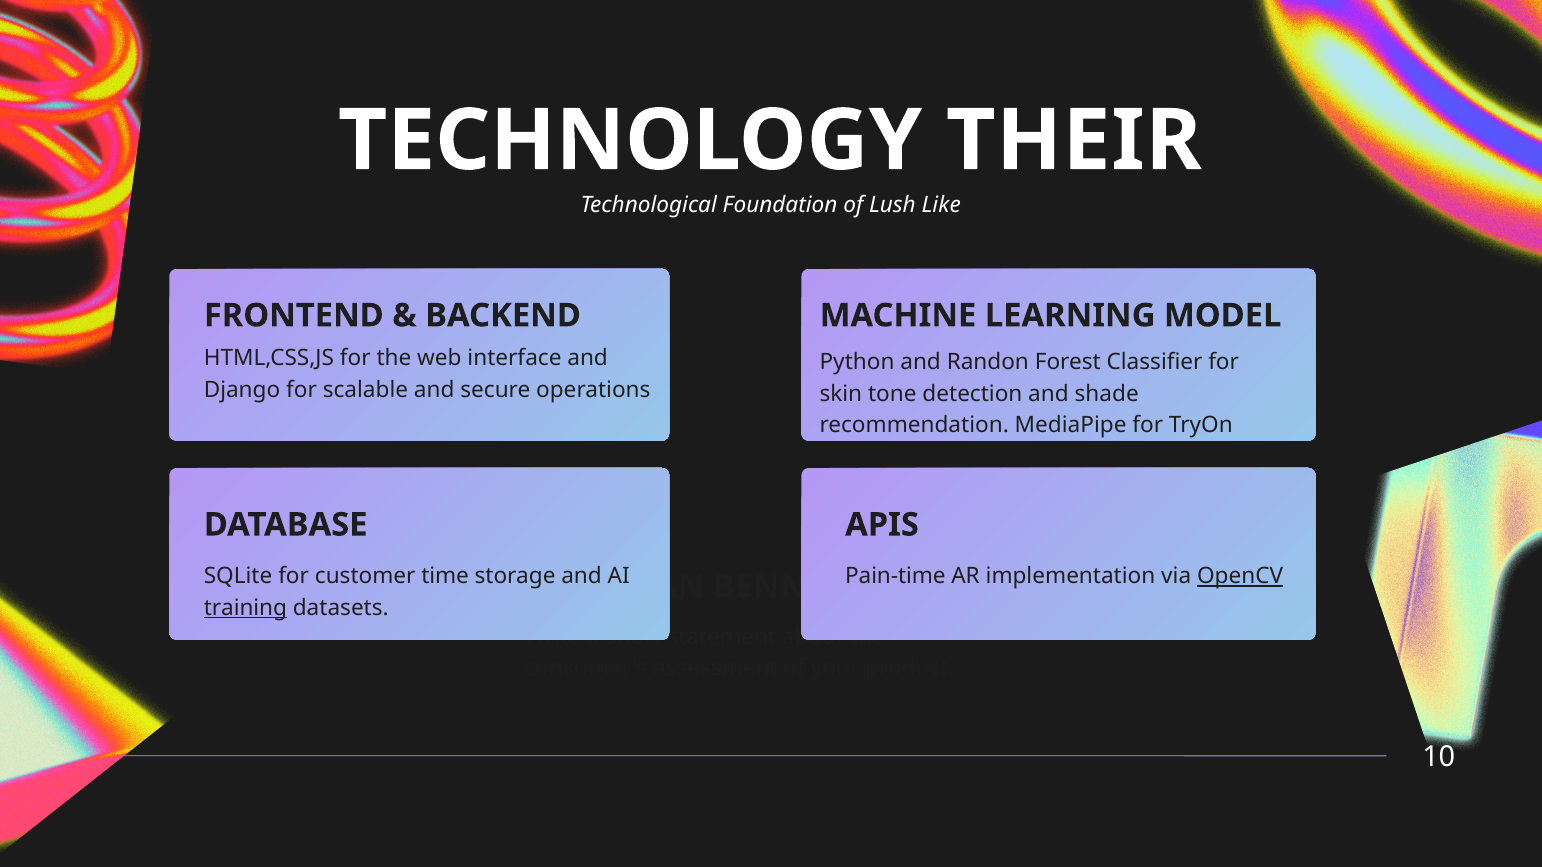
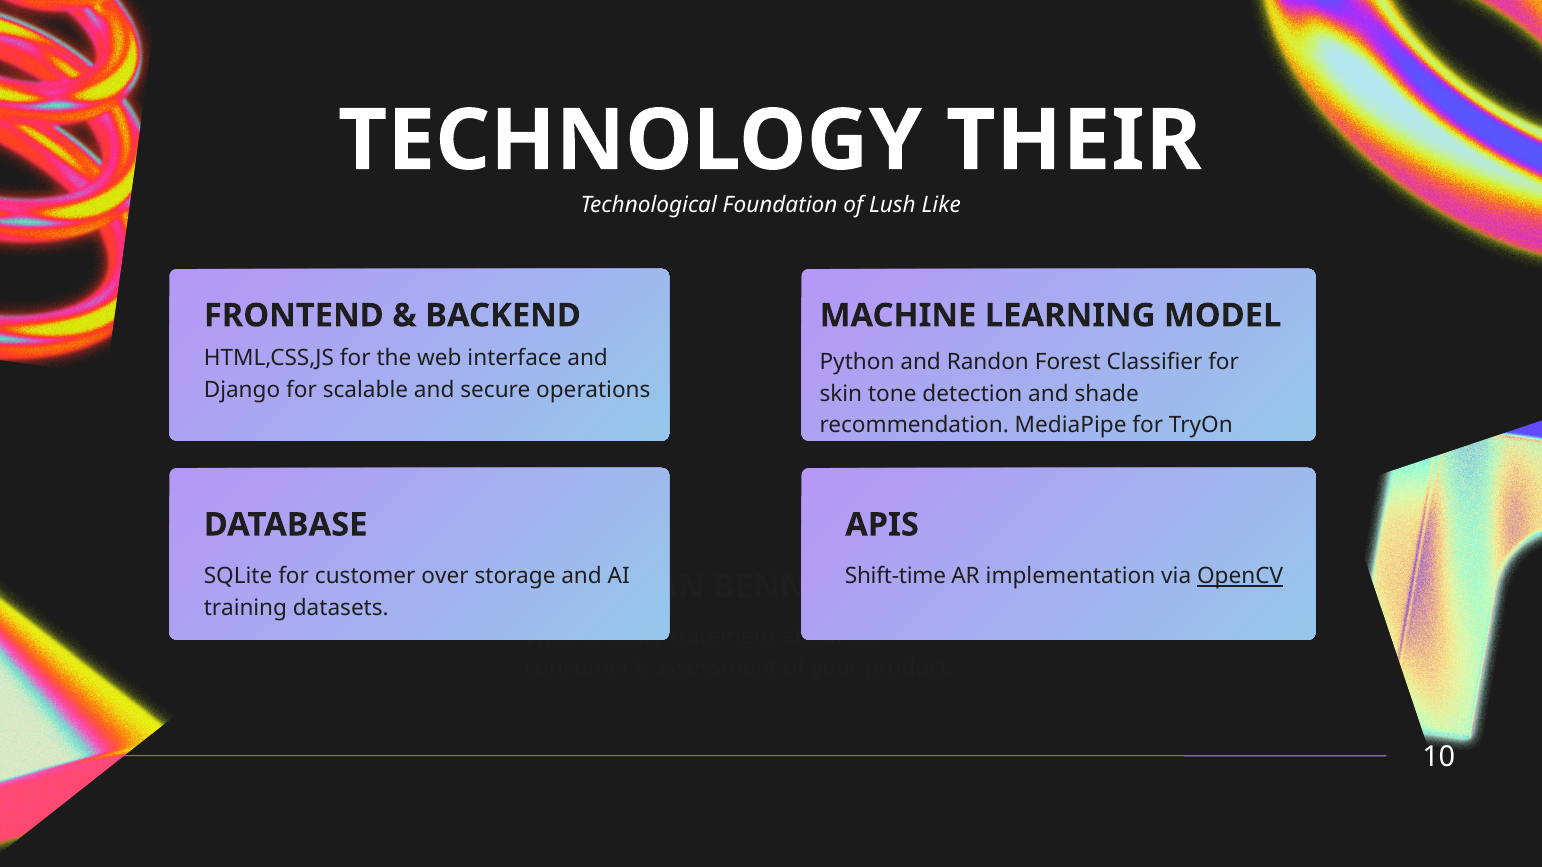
time: time -> over (445, 576)
Pain-time: Pain-time -> Shift-time (895, 576)
training underline: present -> none (245, 608)
